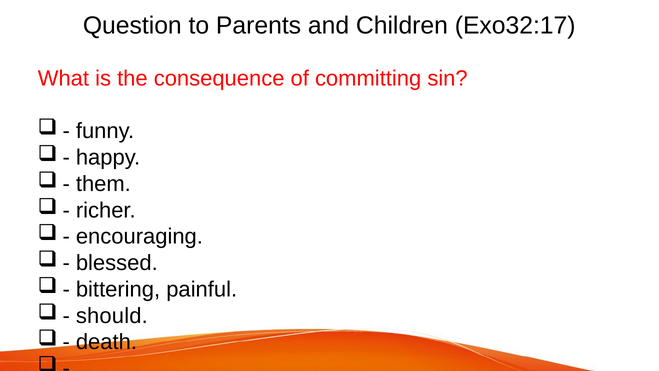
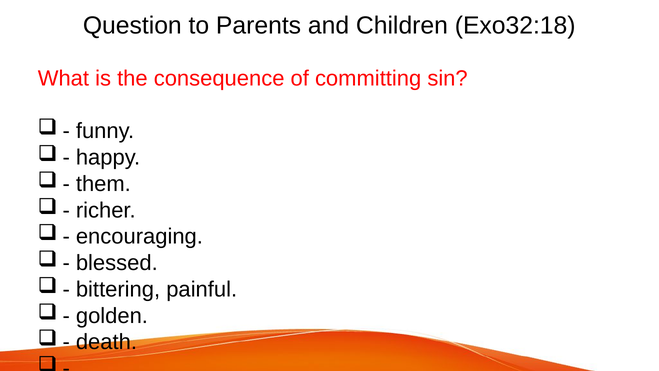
Exo32:17: Exo32:17 -> Exo32:18 (515, 25)
should: should -> golden (112, 316)
